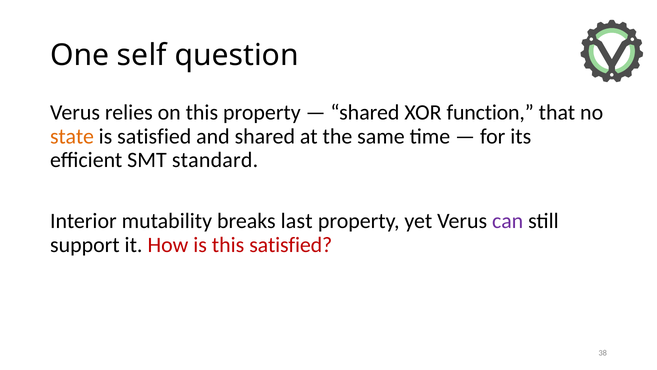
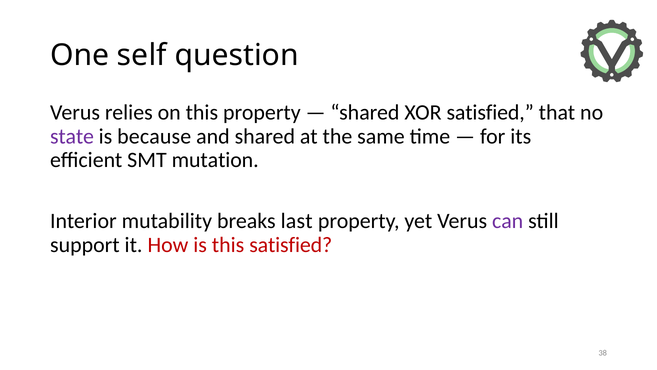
XOR function: function -> satisfied (490, 113)
state colour: orange -> purple (72, 136)
is satisfied: satisfied -> because (154, 136)
standard: standard -> mutation (215, 160)
